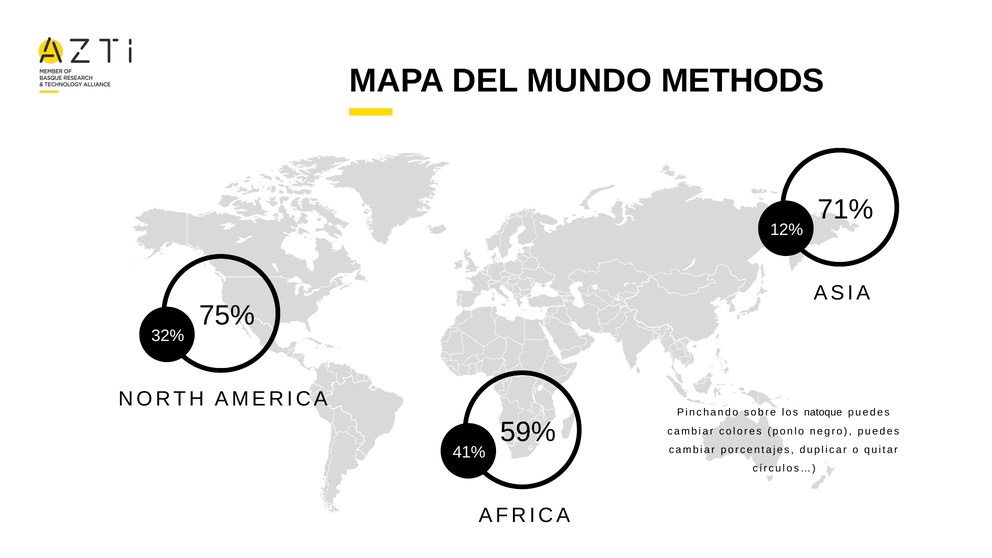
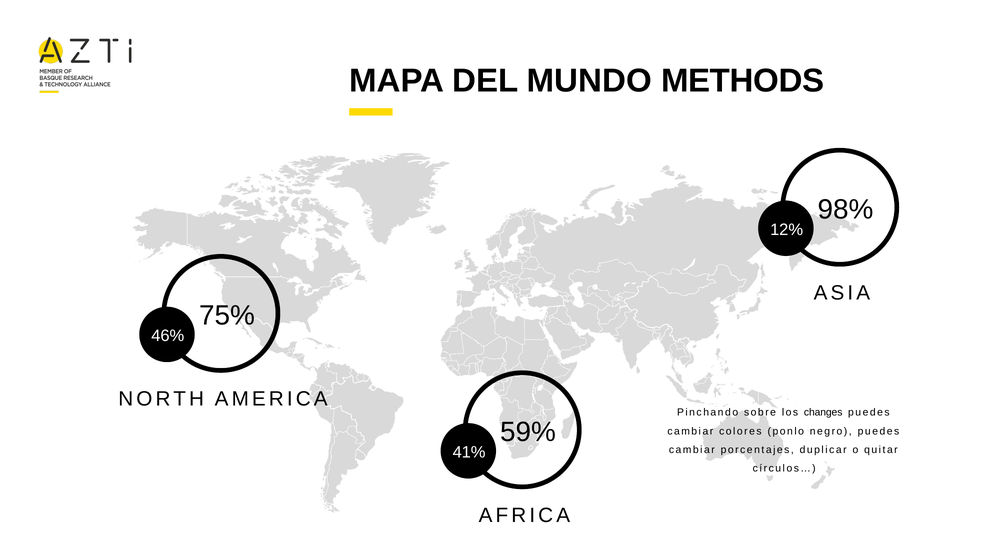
71%: 71% -> 98% (846, 209)
32%: 32% -> 46% (168, 336)
natoque: natoque -> changes (823, 412)
